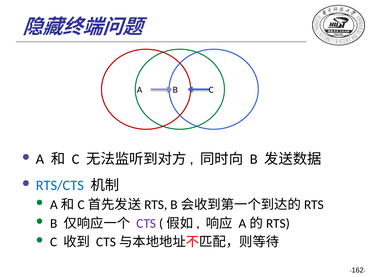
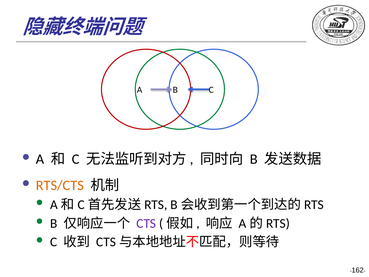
RTS/CTS colour: blue -> orange (60, 185)
